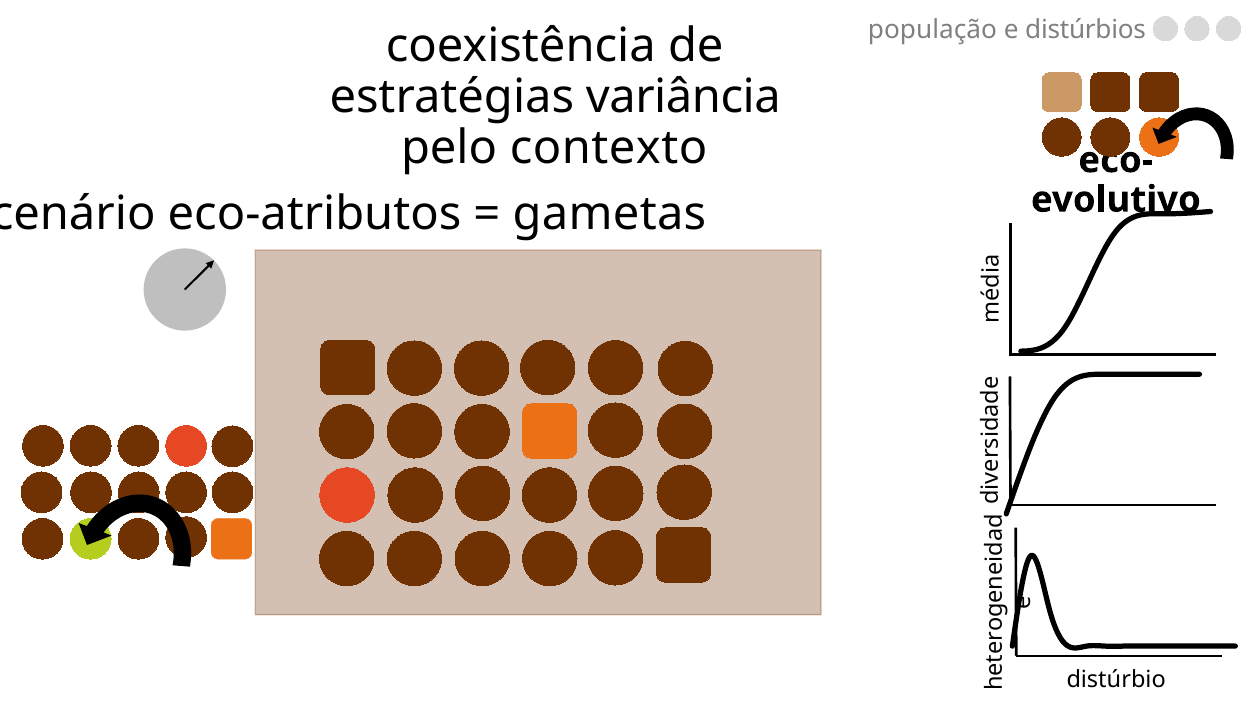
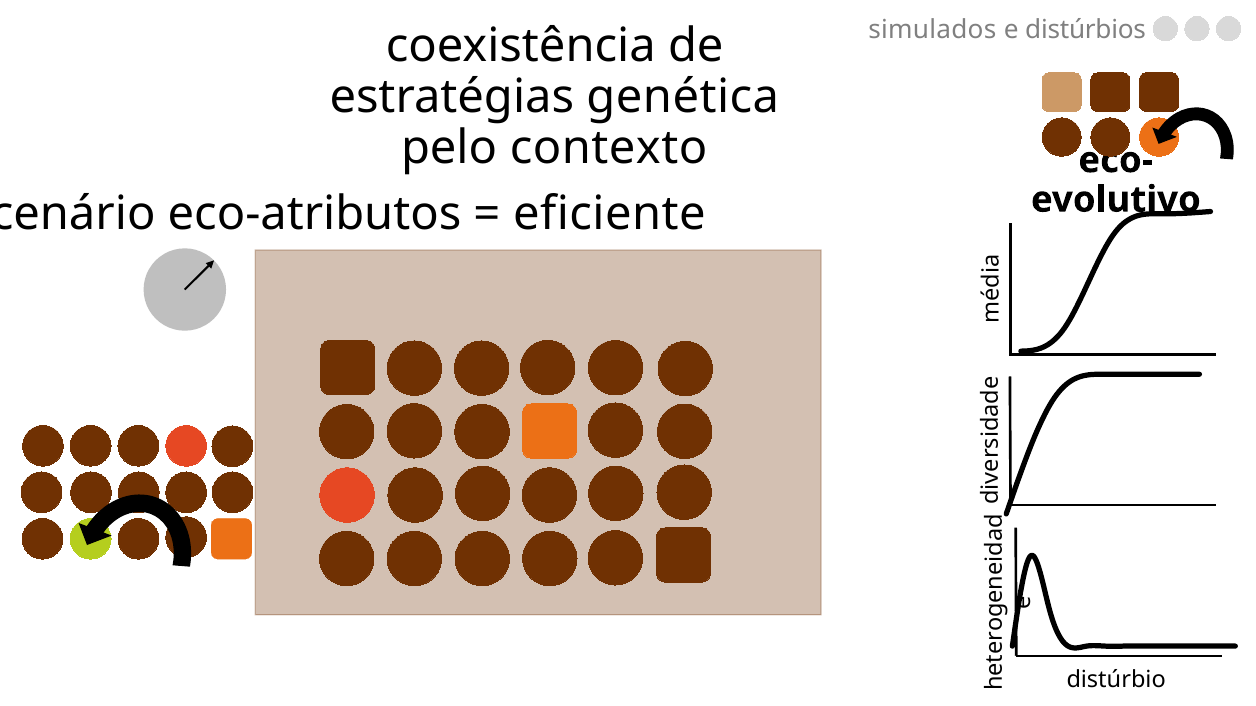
população: população -> simulados (932, 29)
variância: variância -> genética (683, 97)
gametas: gametas -> eficiente (609, 215)
